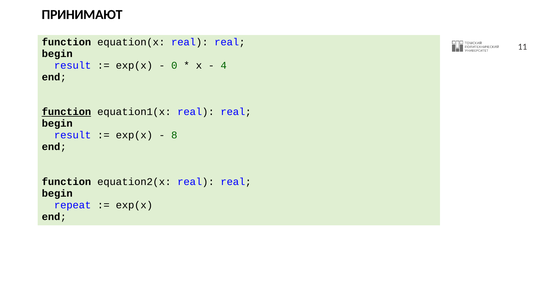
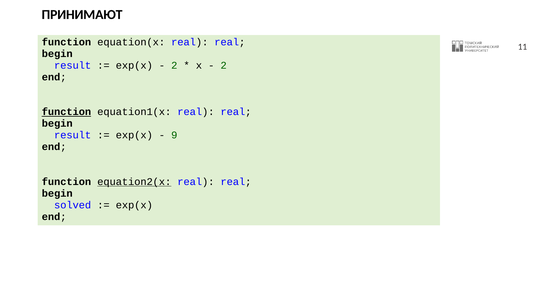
0: 0 -> 2 (174, 65)
4: 4 -> 2 (224, 65)
8: 8 -> 9 (174, 135)
equation2(x underline: none -> present (134, 182)
repeat: repeat -> solved (73, 205)
